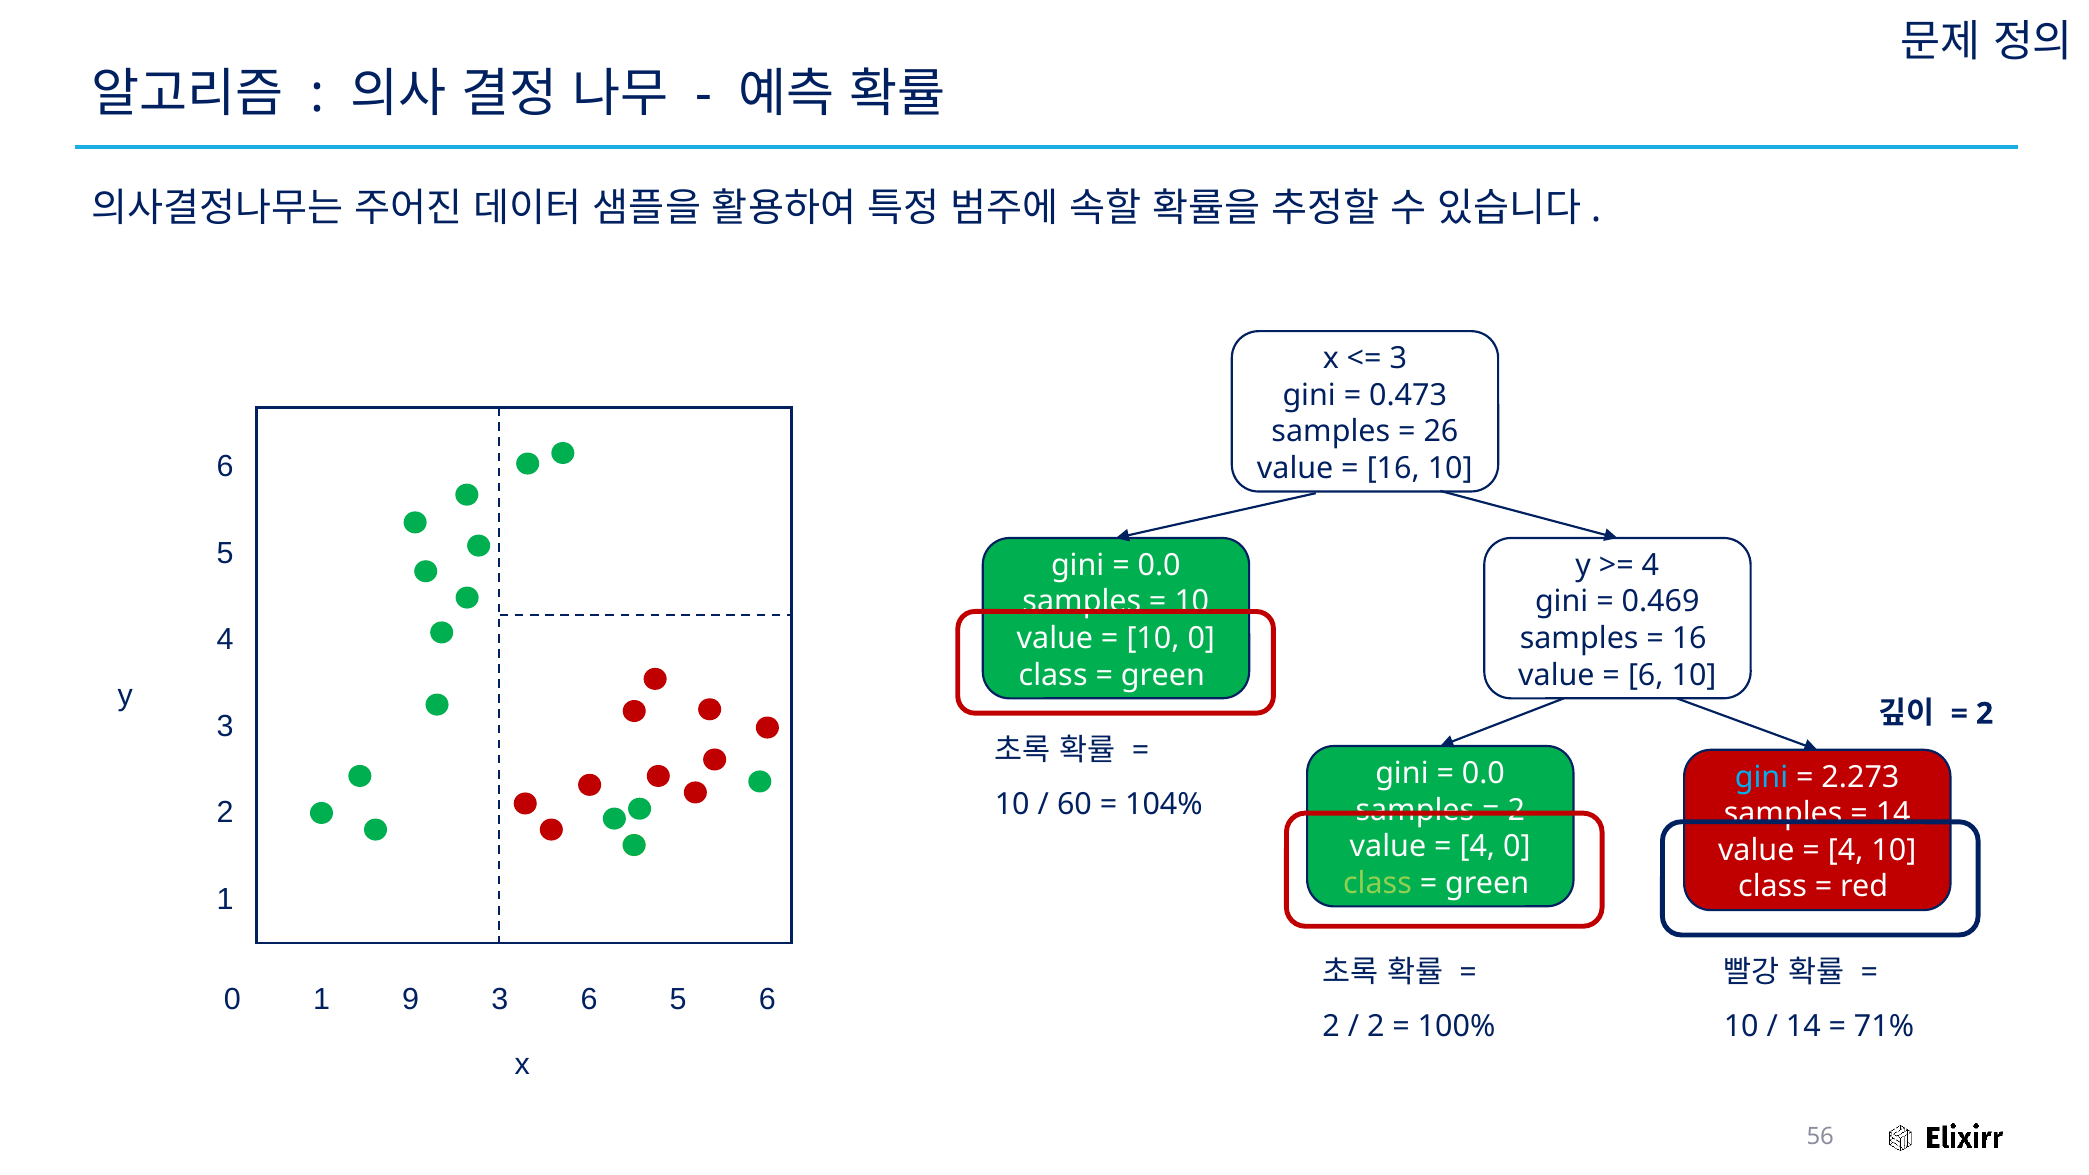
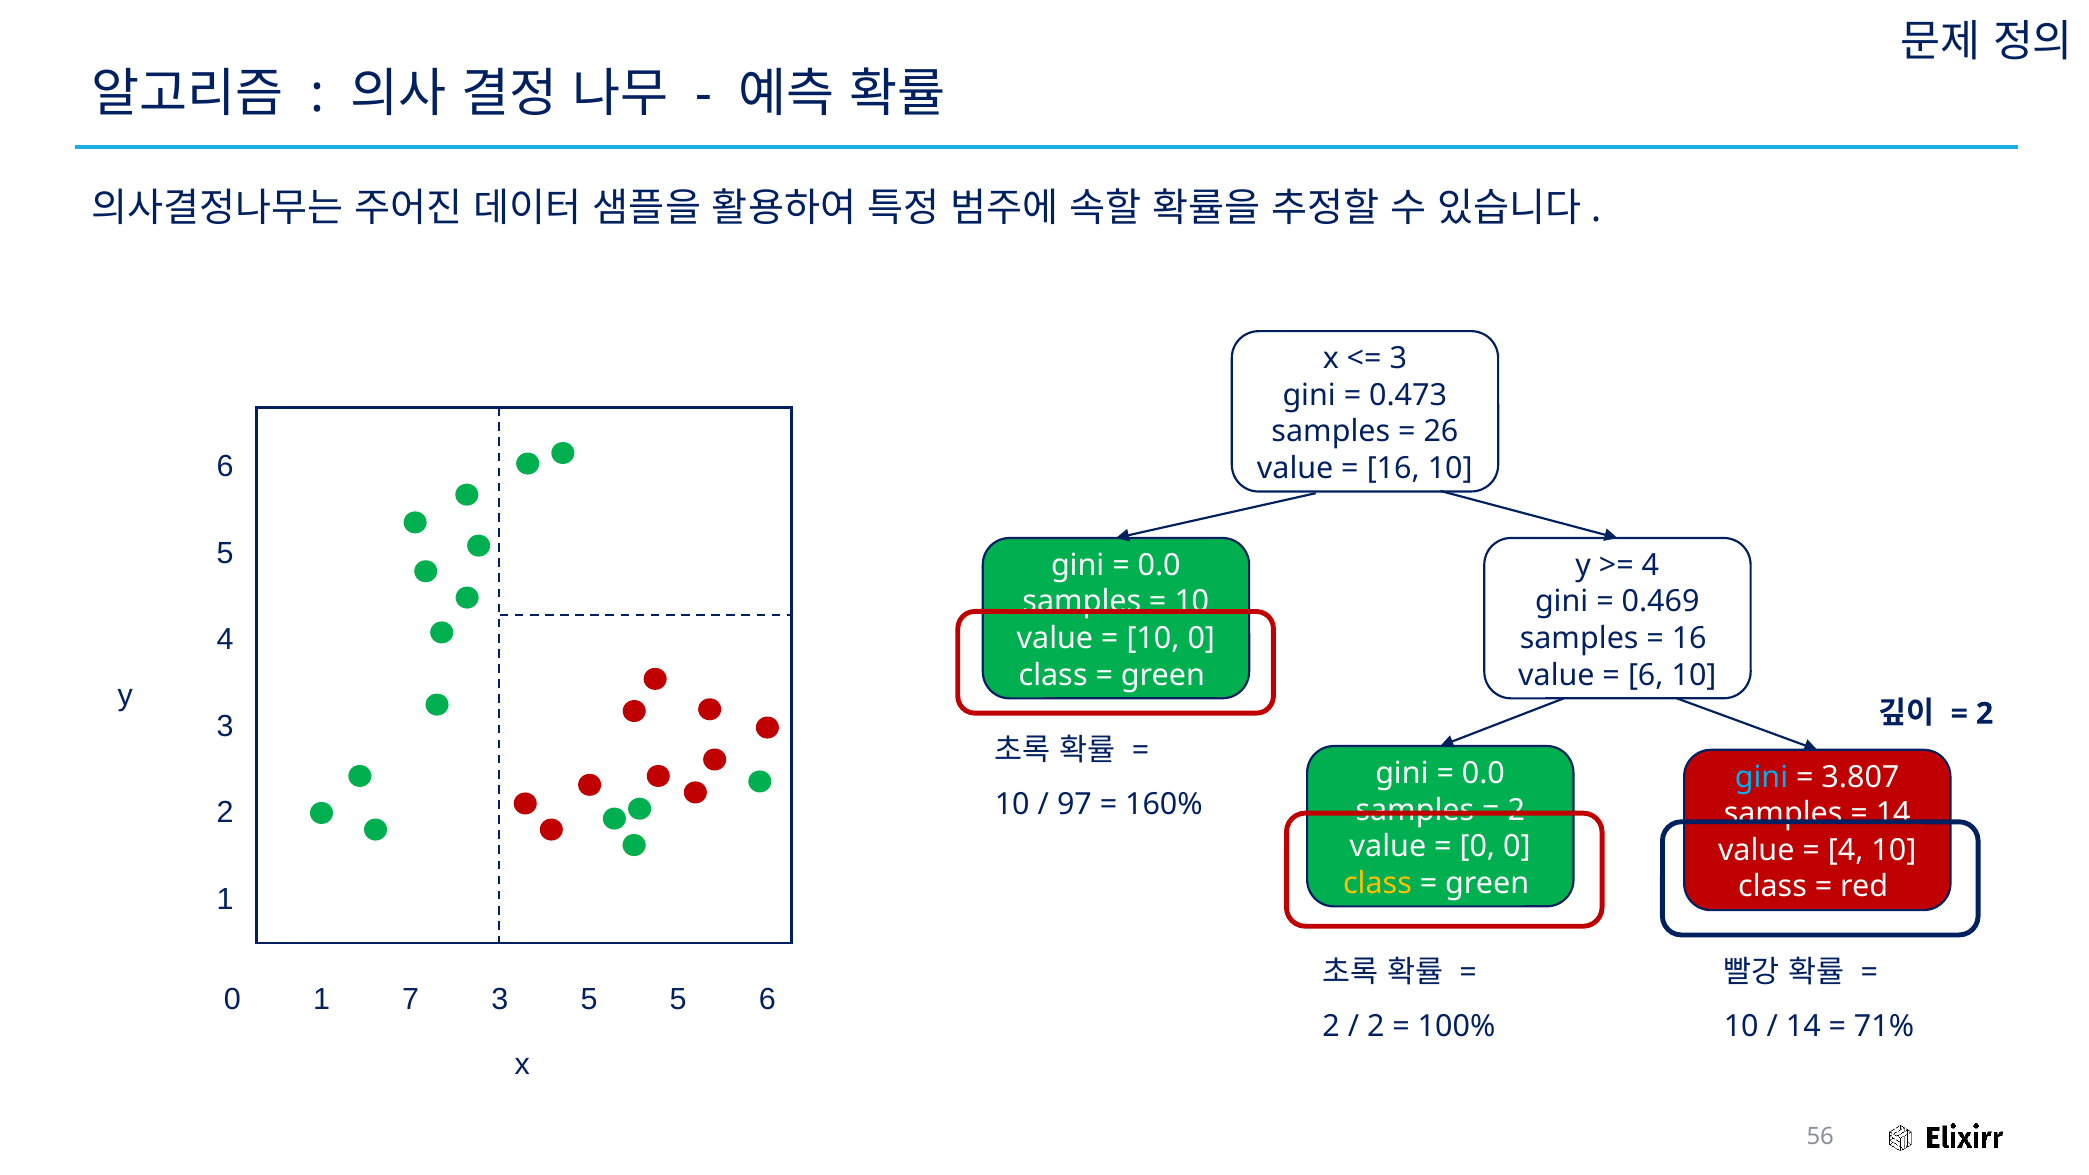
2.273: 2.273 -> 3.807 (1860, 777)
60: 60 -> 97 (1074, 805)
104%: 104% -> 160% (1164, 805)
4: 4 -> 0 (1477, 847)
class colour: light green -> yellow (1378, 883)
9: 9 -> 7 (411, 1000)
3 6: 6 -> 5 (589, 1000)
